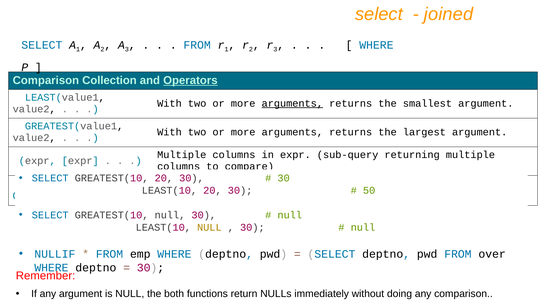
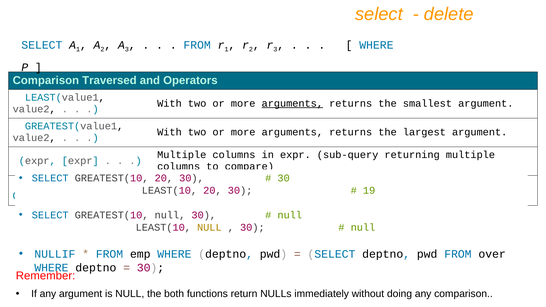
joined: joined -> delete (449, 14)
Collection: Collection -> Traversed (109, 80)
Operators underline: present -> none (190, 80)
50: 50 -> 19 (369, 191)
